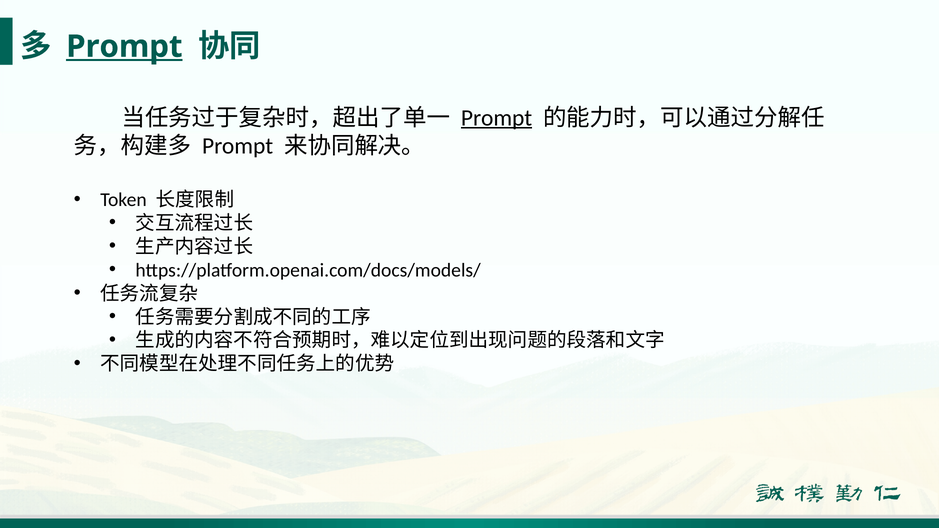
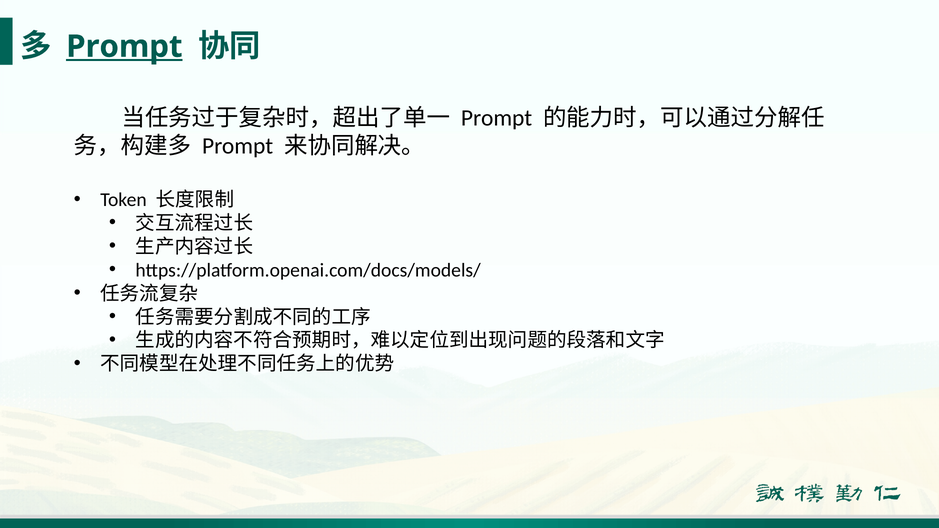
Prompt underline: present -> none (497, 118)
